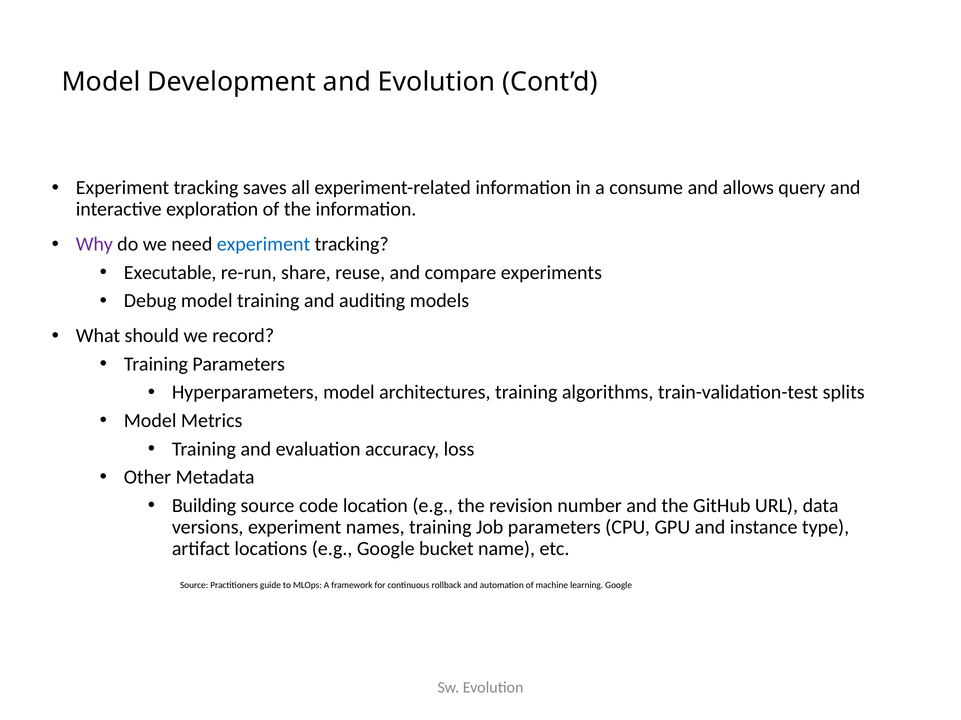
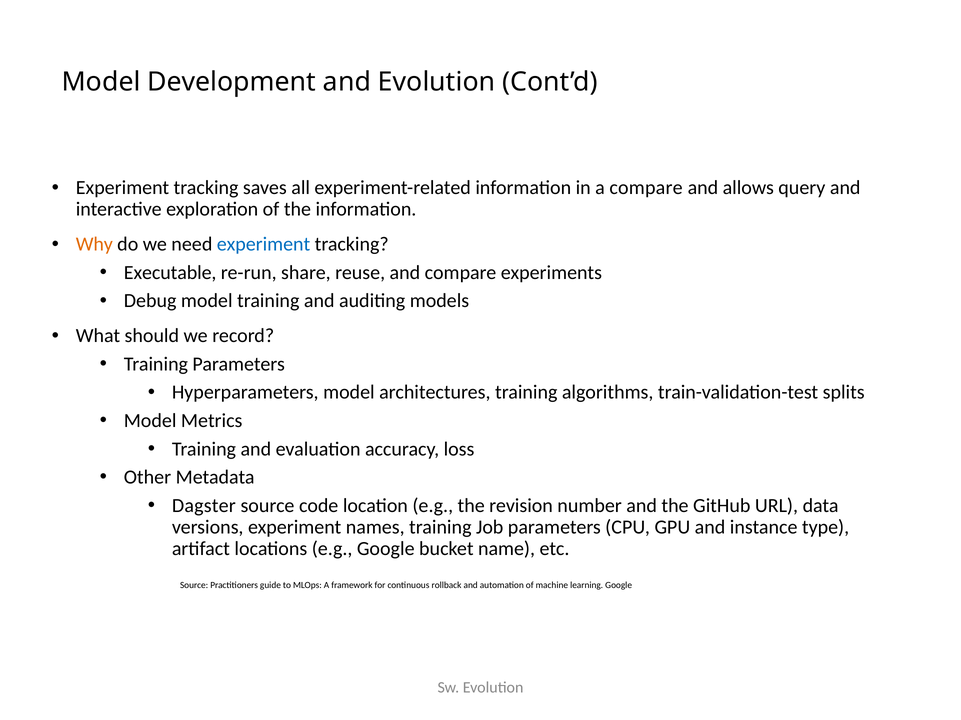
a consume: consume -> compare (646, 188)
Why colour: purple -> orange (94, 245)
Building: Building -> Dagster (204, 506)
